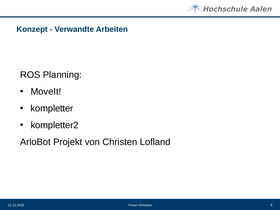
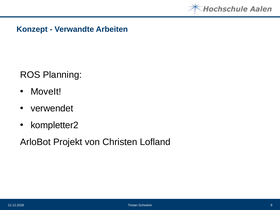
kompletter: kompletter -> verwendet (52, 108)
